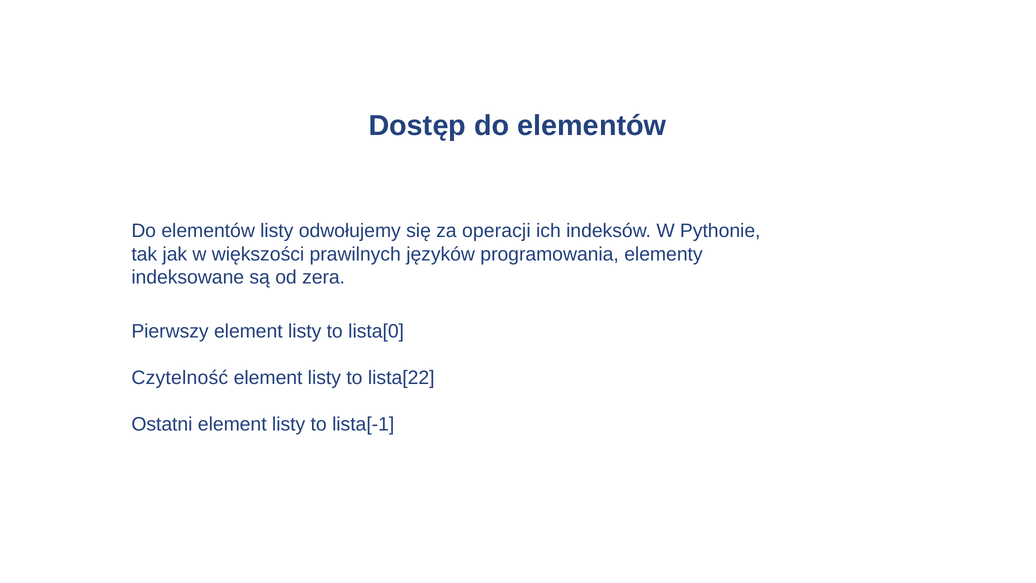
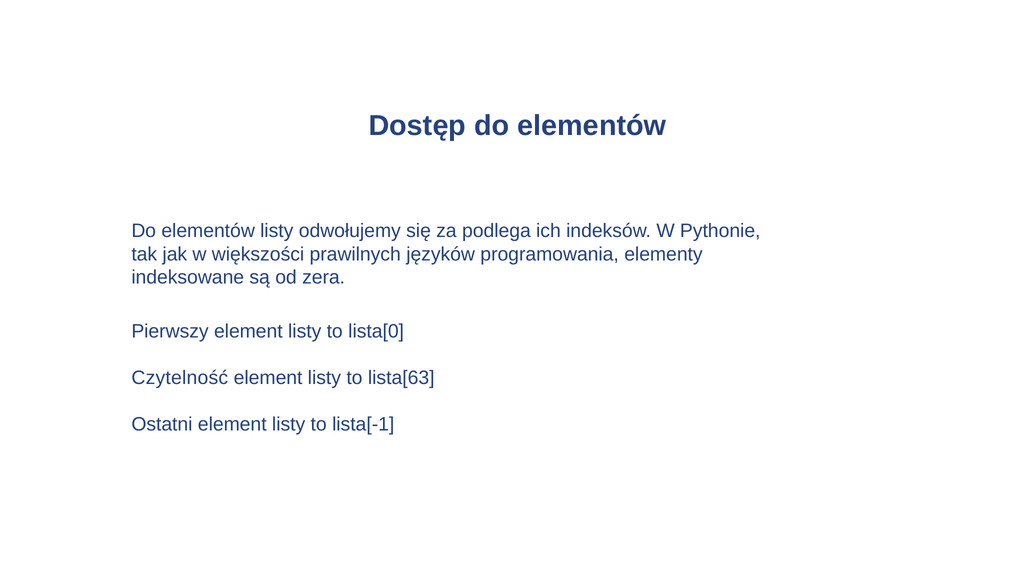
operacji: operacji -> podlega (496, 231)
lista[22: lista[22 -> lista[63 (401, 378)
